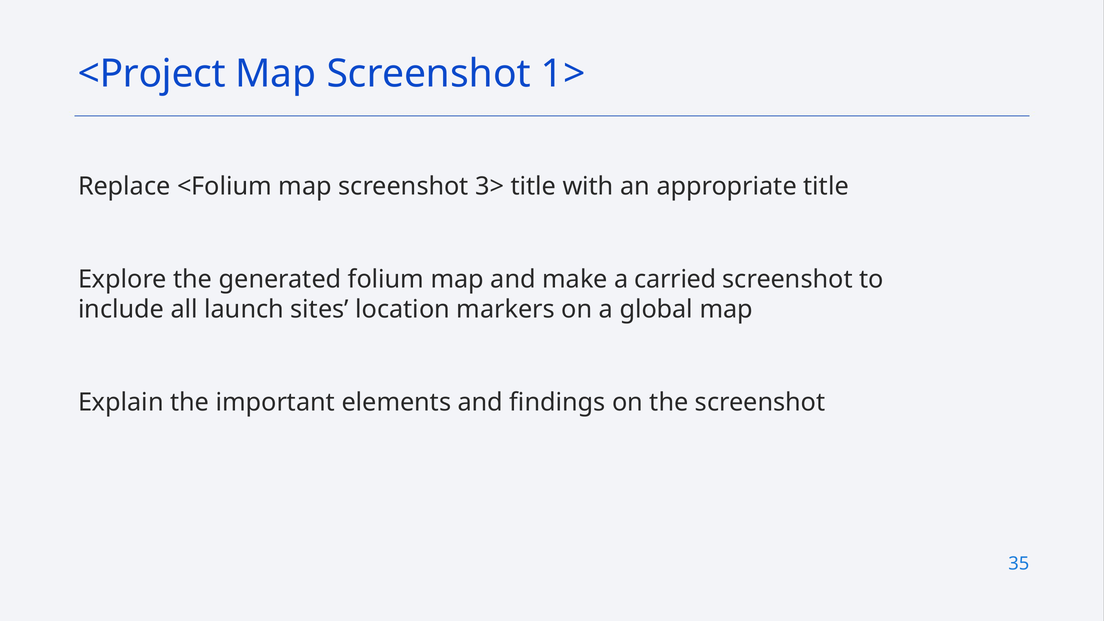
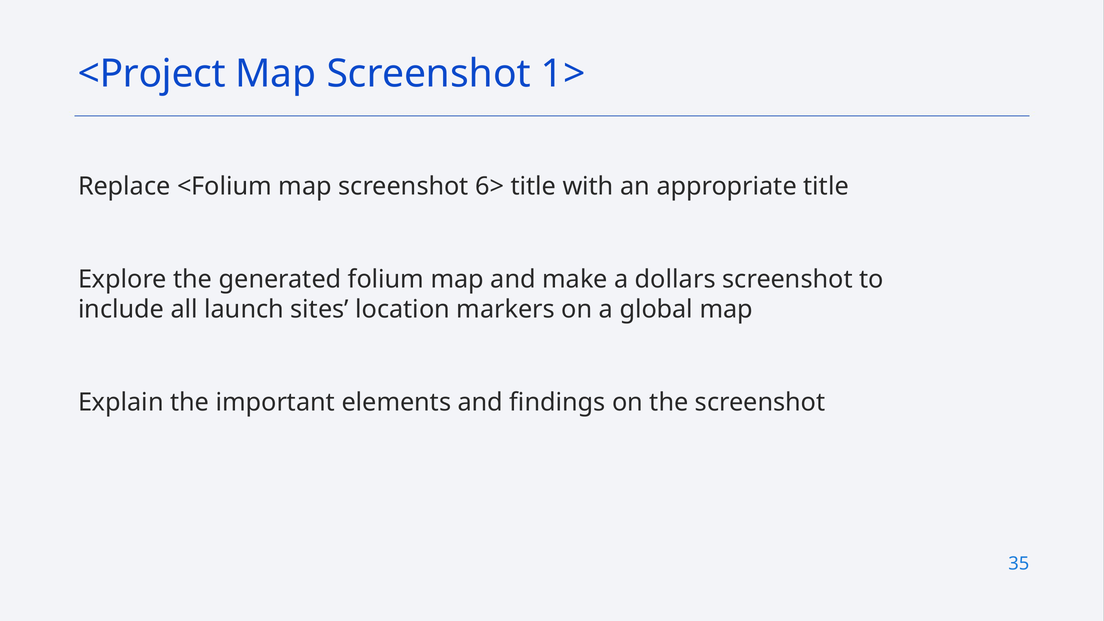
3>: 3> -> 6> (490, 186)
carried: carried -> dollars (675, 279)
